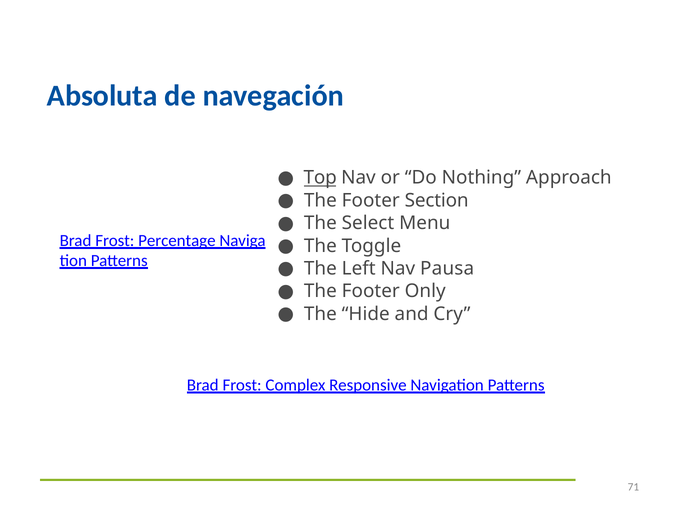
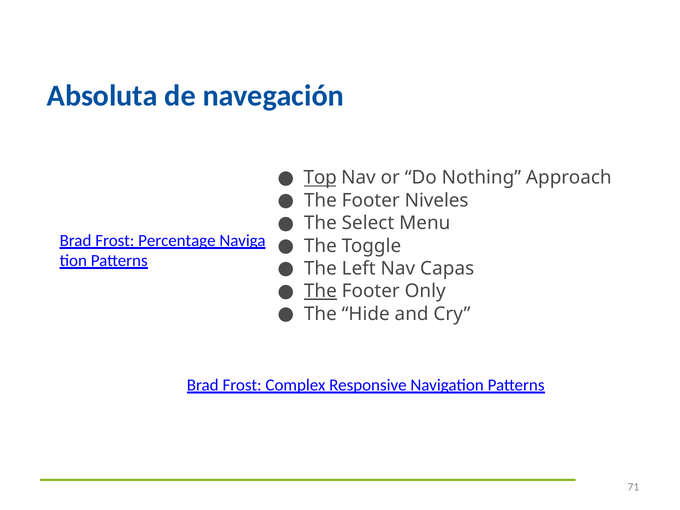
Section: Section -> Niveles (437, 200)
Pausa: Pausa -> Capas (447, 268)
The underline: none -> present (320, 291)
